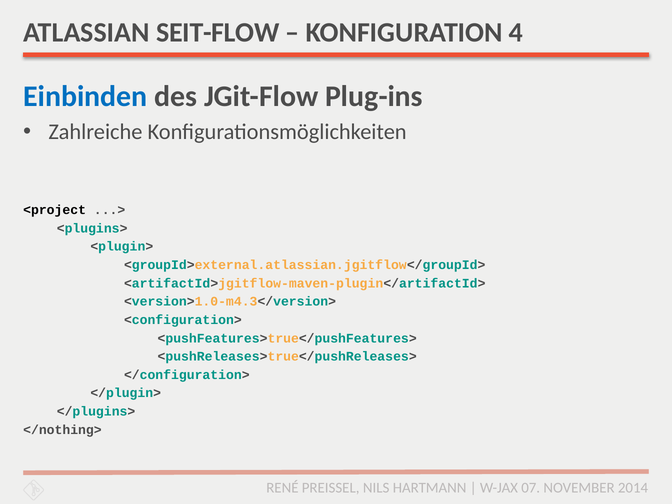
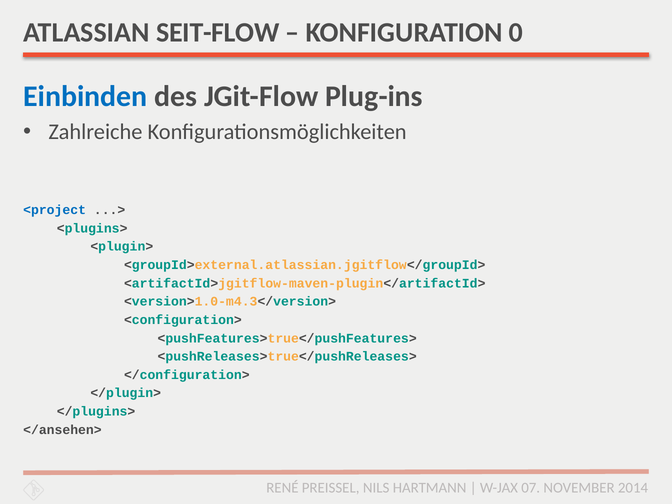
4: 4 -> 0 (516, 32)
<project colour: black -> blue (55, 210)
</nothing>: </nothing> -> </ansehen> (62, 430)
